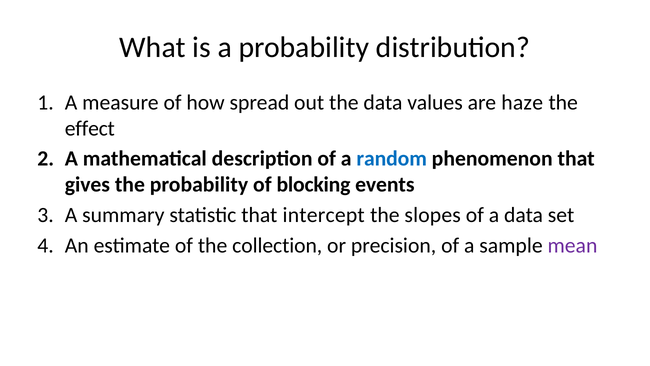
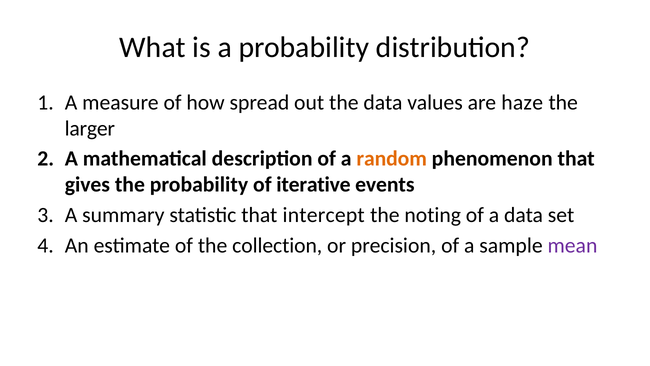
effect: effect -> larger (90, 128)
random colour: blue -> orange (392, 159)
blocking: blocking -> iterative (313, 185)
slopes: slopes -> noting (433, 215)
